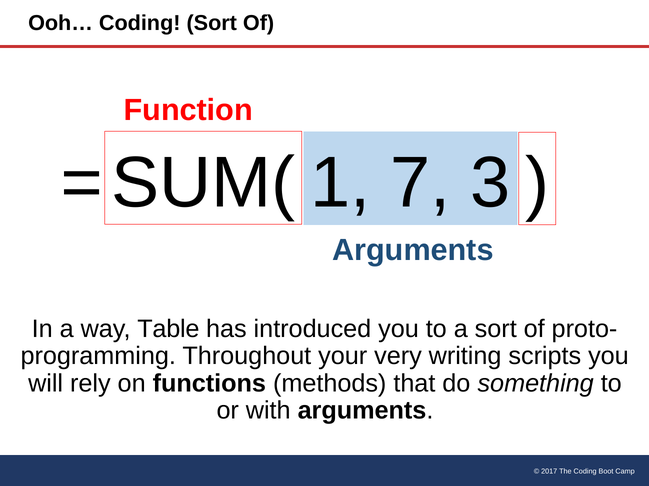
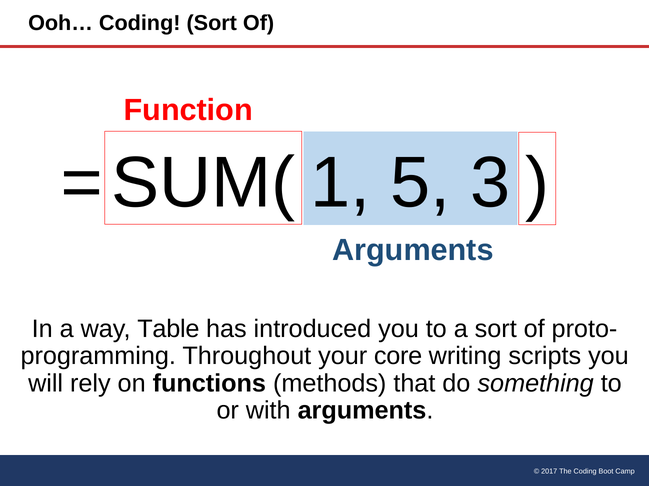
7: 7 -> 5 (420, 184)
very: very -> core (398, 357)
